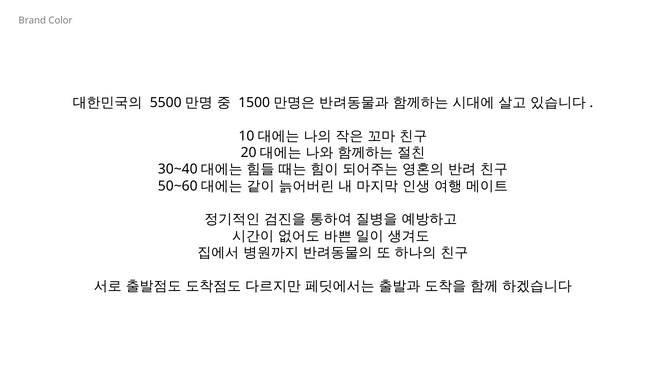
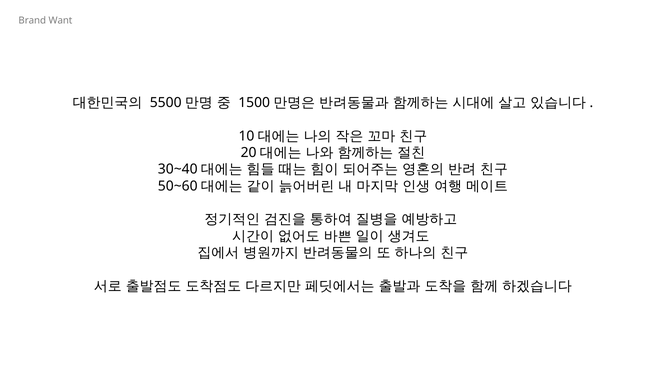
Color: Color -> Want (60, 21)
